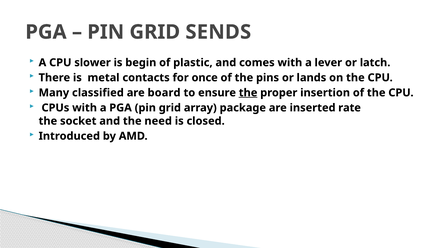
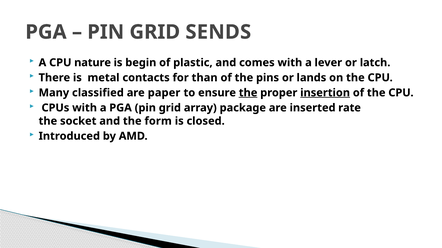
slower: slower -> nature (93, 63)
once: once -> than (205, 78)
board: board -> paper (164, 93)
insertion underline: none -> present (325, 93)
need: need -> form (158, 121)
